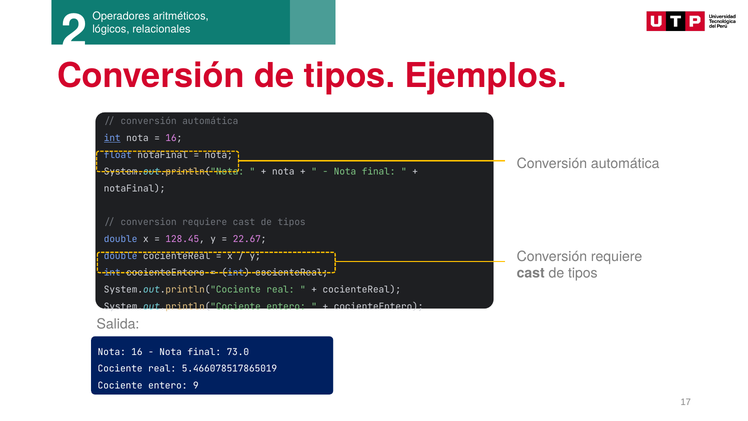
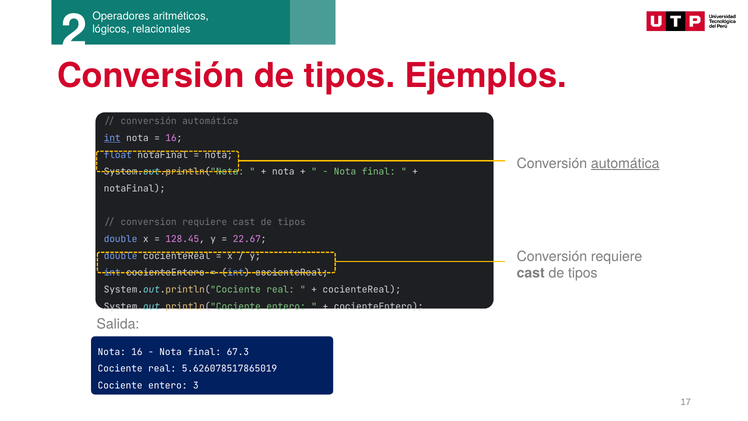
automática underline: none -> present (625, 163)
73.0: 73.0 -> 67.3 (238, 352)
5.466078517865019: 5.466078517865019 -> 5.626078517865019 (229, 369)
9: 9 -> 3 (196, 385)
